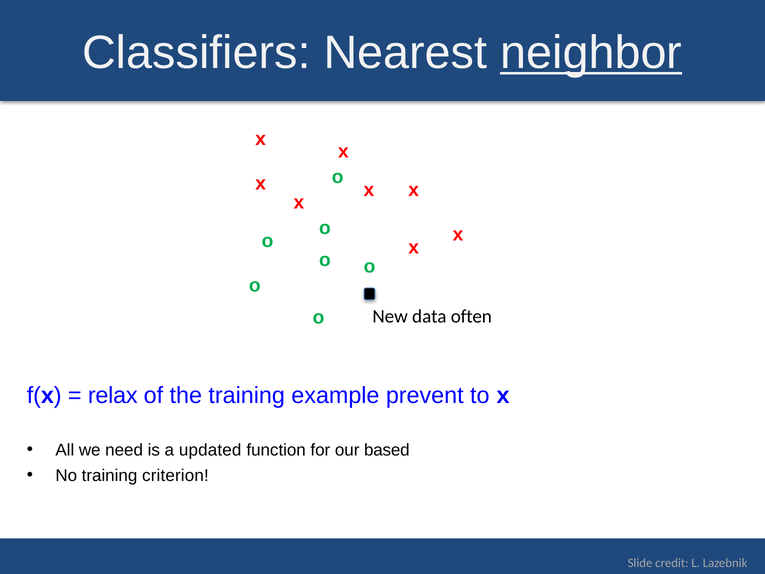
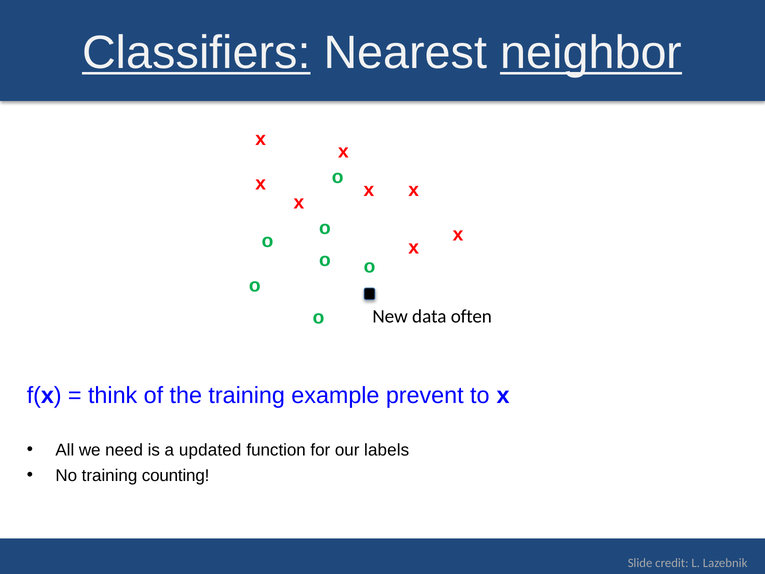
Classifiers underline: none -> present (196, 53)
relax: relax -> think (113, 396)
based: based -> labels (387, 450)
criterion: criterion -> counting (176, 475)
